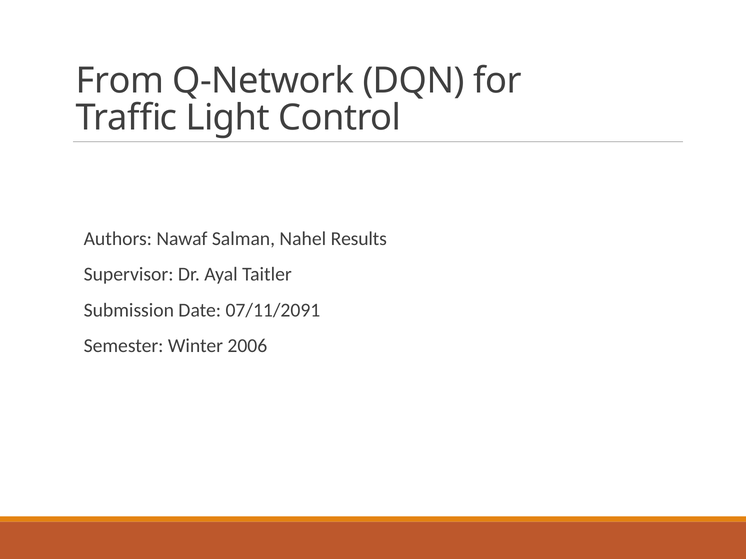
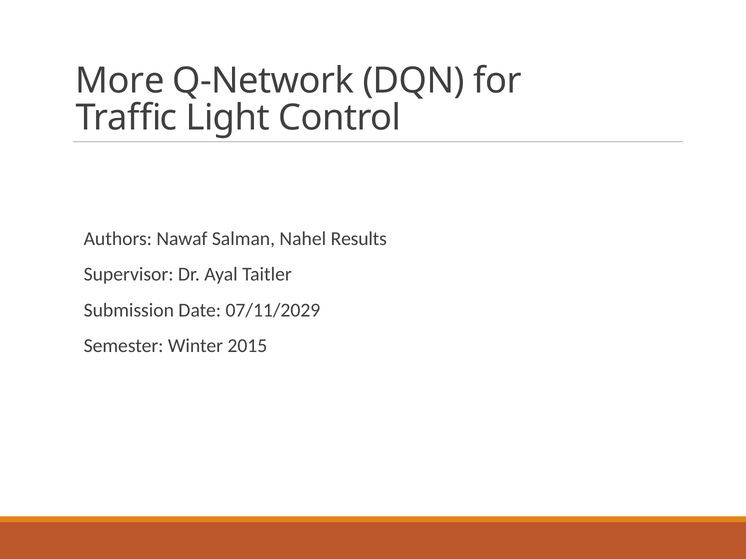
From: From -> More (120, 81)
07/11/2091: 07/11/2091 -> 07/11/2029 (273, 310)
2006: 2006 -> 2015 (247, 346)
